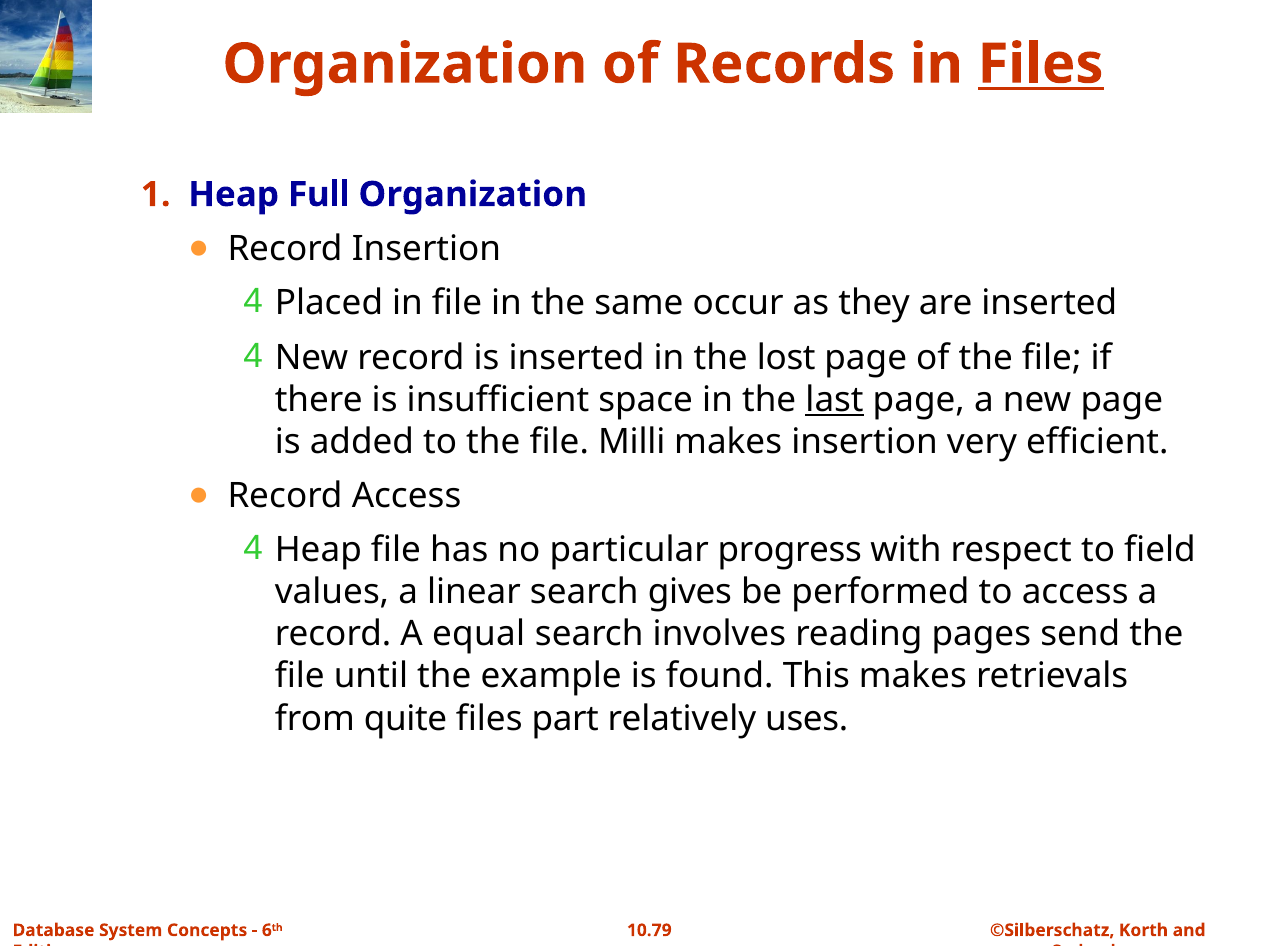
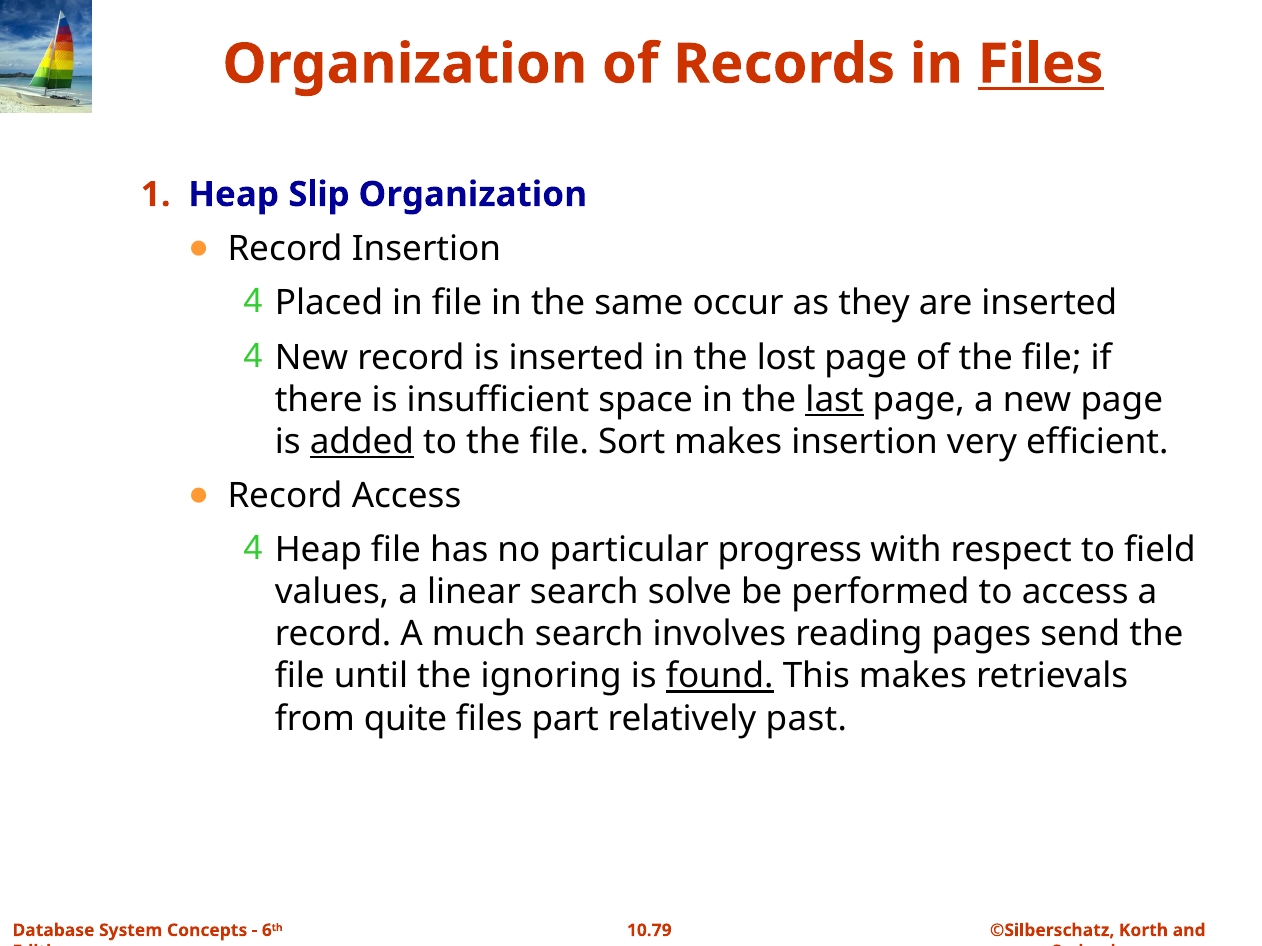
Full: Full -> Slip (319, 195)
added underline: none -> present (362, 442)
Milli: Milli -> Sort (632, 442)
gives: gives -> solve (690, 593)
equal: equal -> much (479, 635)
example: example -> ignoring (551, 677)
found underline: none -> present (720, 677)
uses: uses -> past (806, 719)
